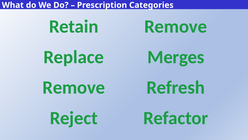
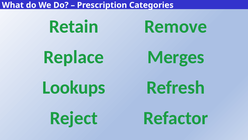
Remove: Remove -> Lookups (74, 87)
